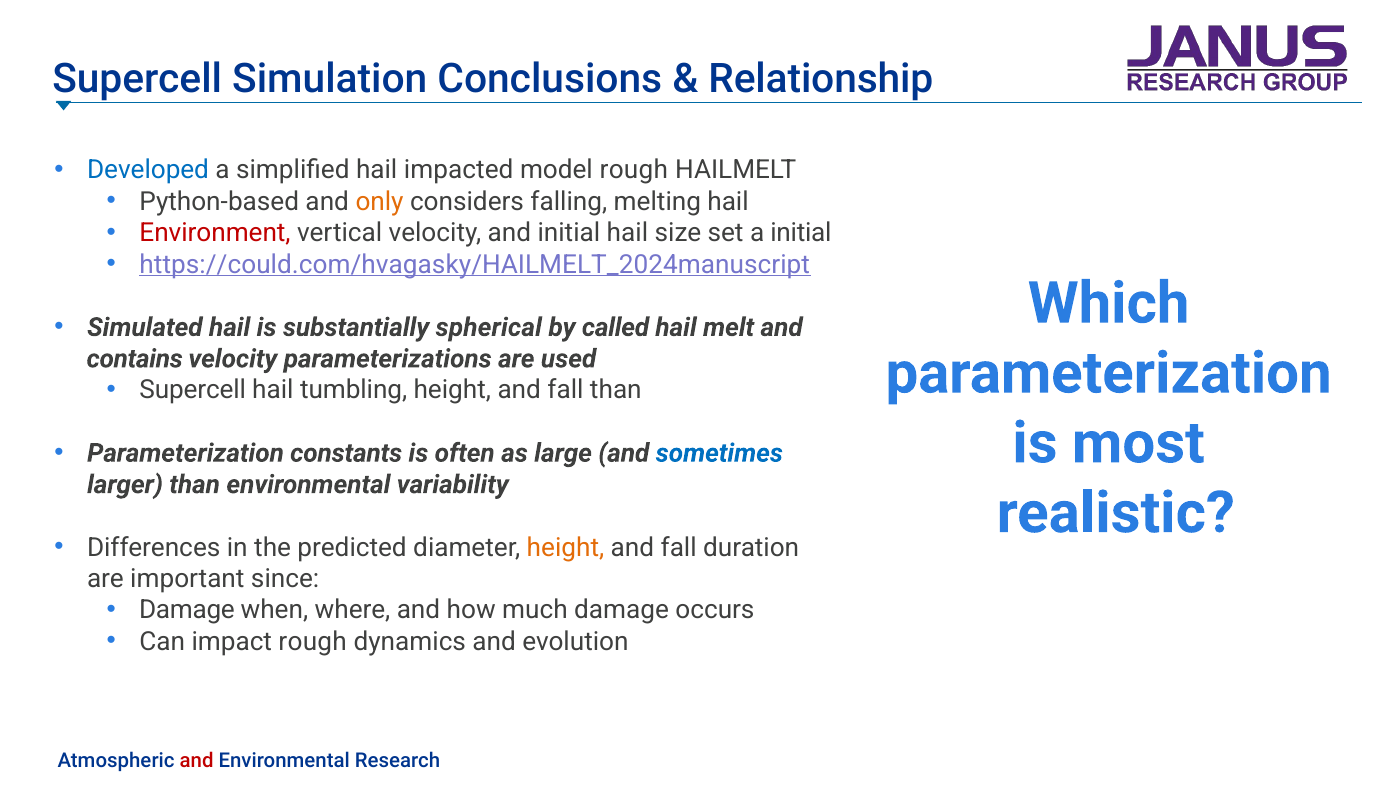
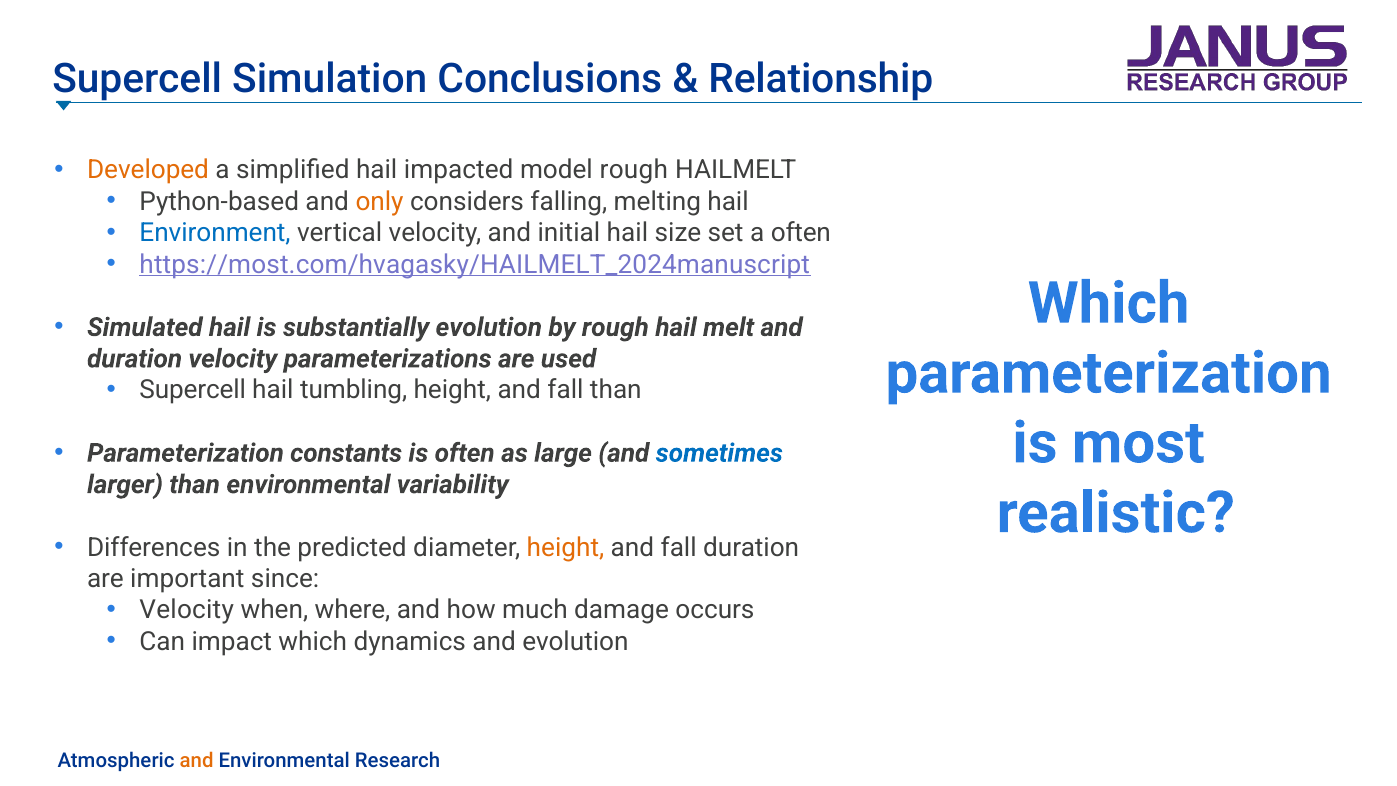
Developed colour: blue -> orange (148, 170)
Environment colour: red -> blue (215, 233)
a initial: initial -> often (801, 233)
https://could.com/hvagasky/HAILMELT_2024manuscript: https://could.com/hvagasky/HAILMELT_2024manuscript -> https://most.com/hvagasky/HAILMELT_2024manuscript (475, 264)
substantially spherical: spherical -> evolution (489, 327)
by called: called -> rough (615, 327)
contains: contains -> duration (135, 359)
Damage: Damage -> Velocity (187, 610)
impact rough: rough -> which (313, 642)
and colour: red -> orange (197, 761)
